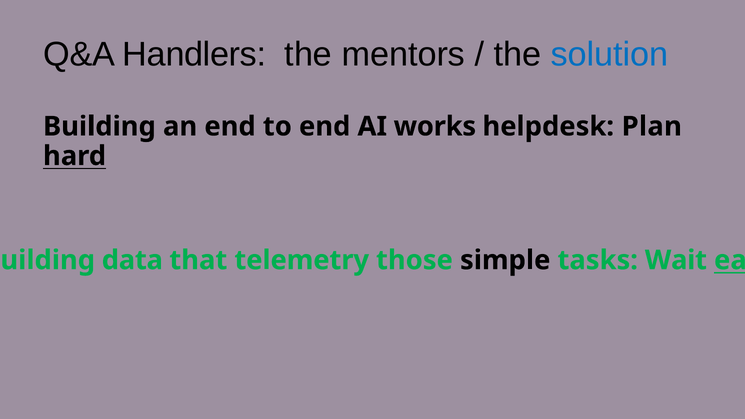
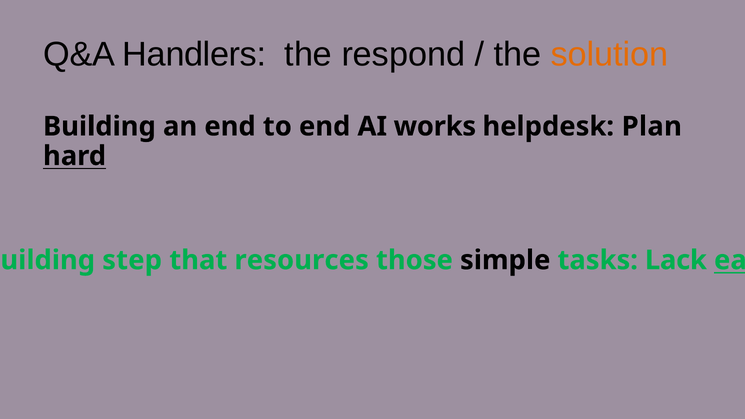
mentors: mentors -> respond (403, 55)
solution colour: blue -> orange (610, 55)
data: data -> step (132, 260)
telemetry: telemetry -> resources (302, 260)
Wait: Wait -> Lack (676, 260)
